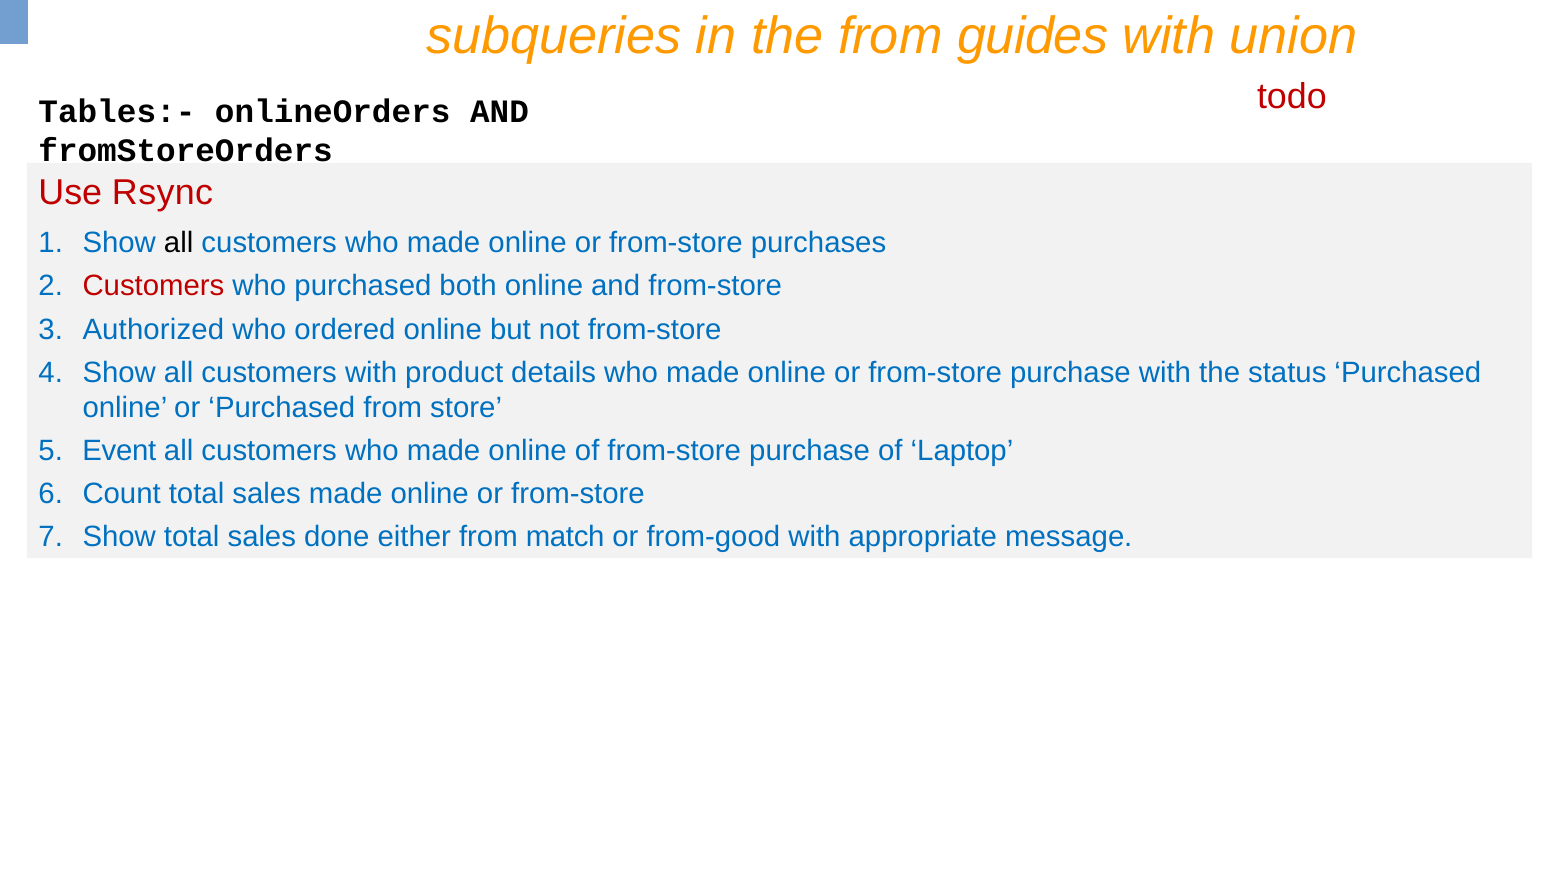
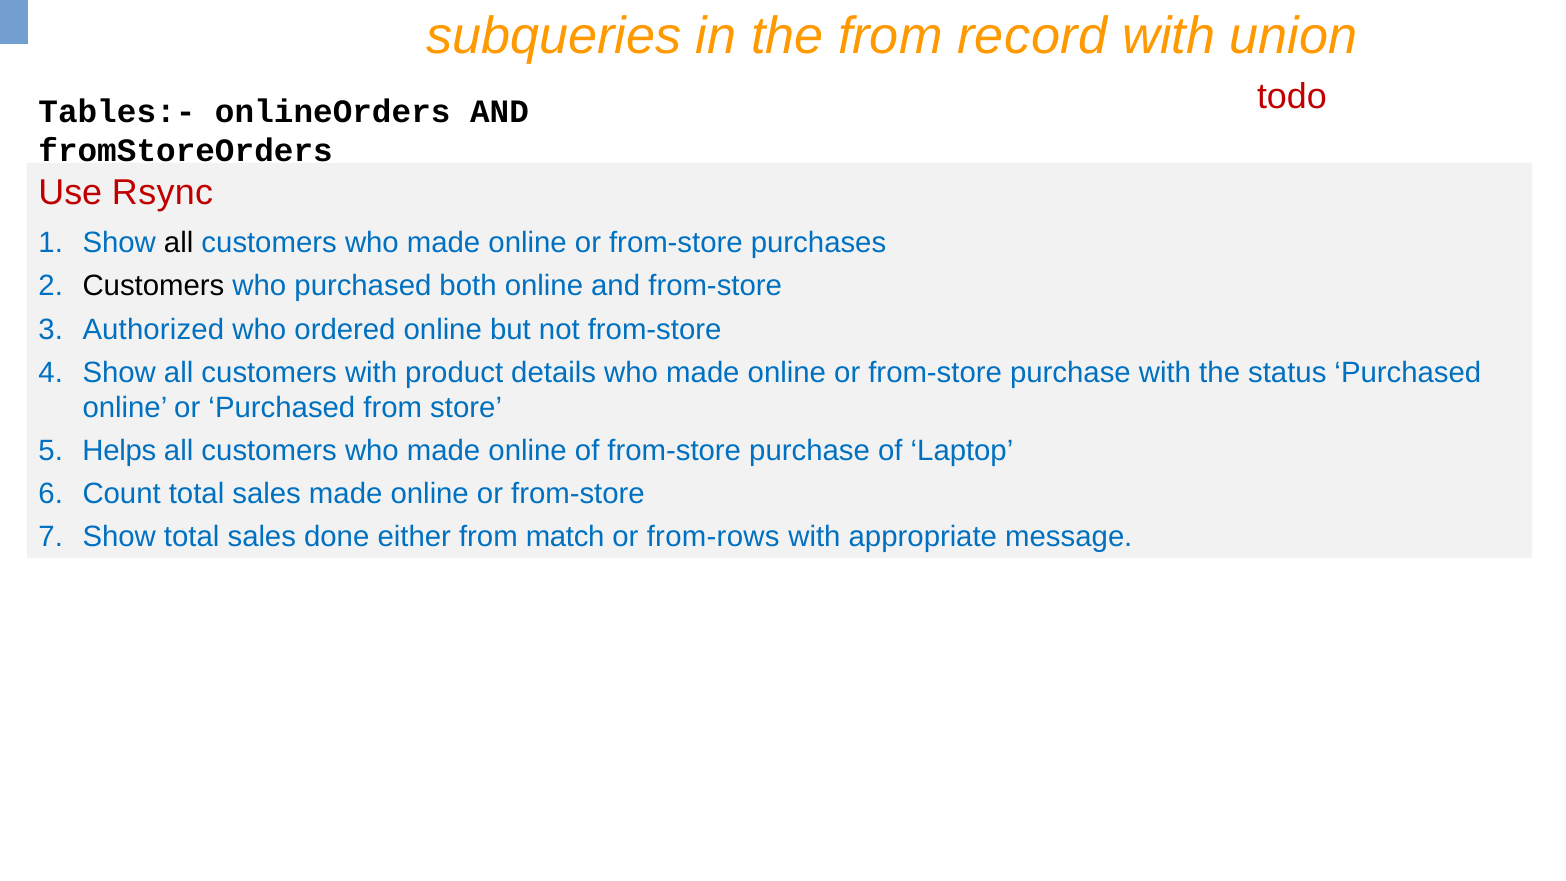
guides: guides -> record (1032, 36)
Customers colour: red -> black (153, 286)
Event: Event -> Helps (119, 451)
from-good: from-good -> from-rows (713, 537)
